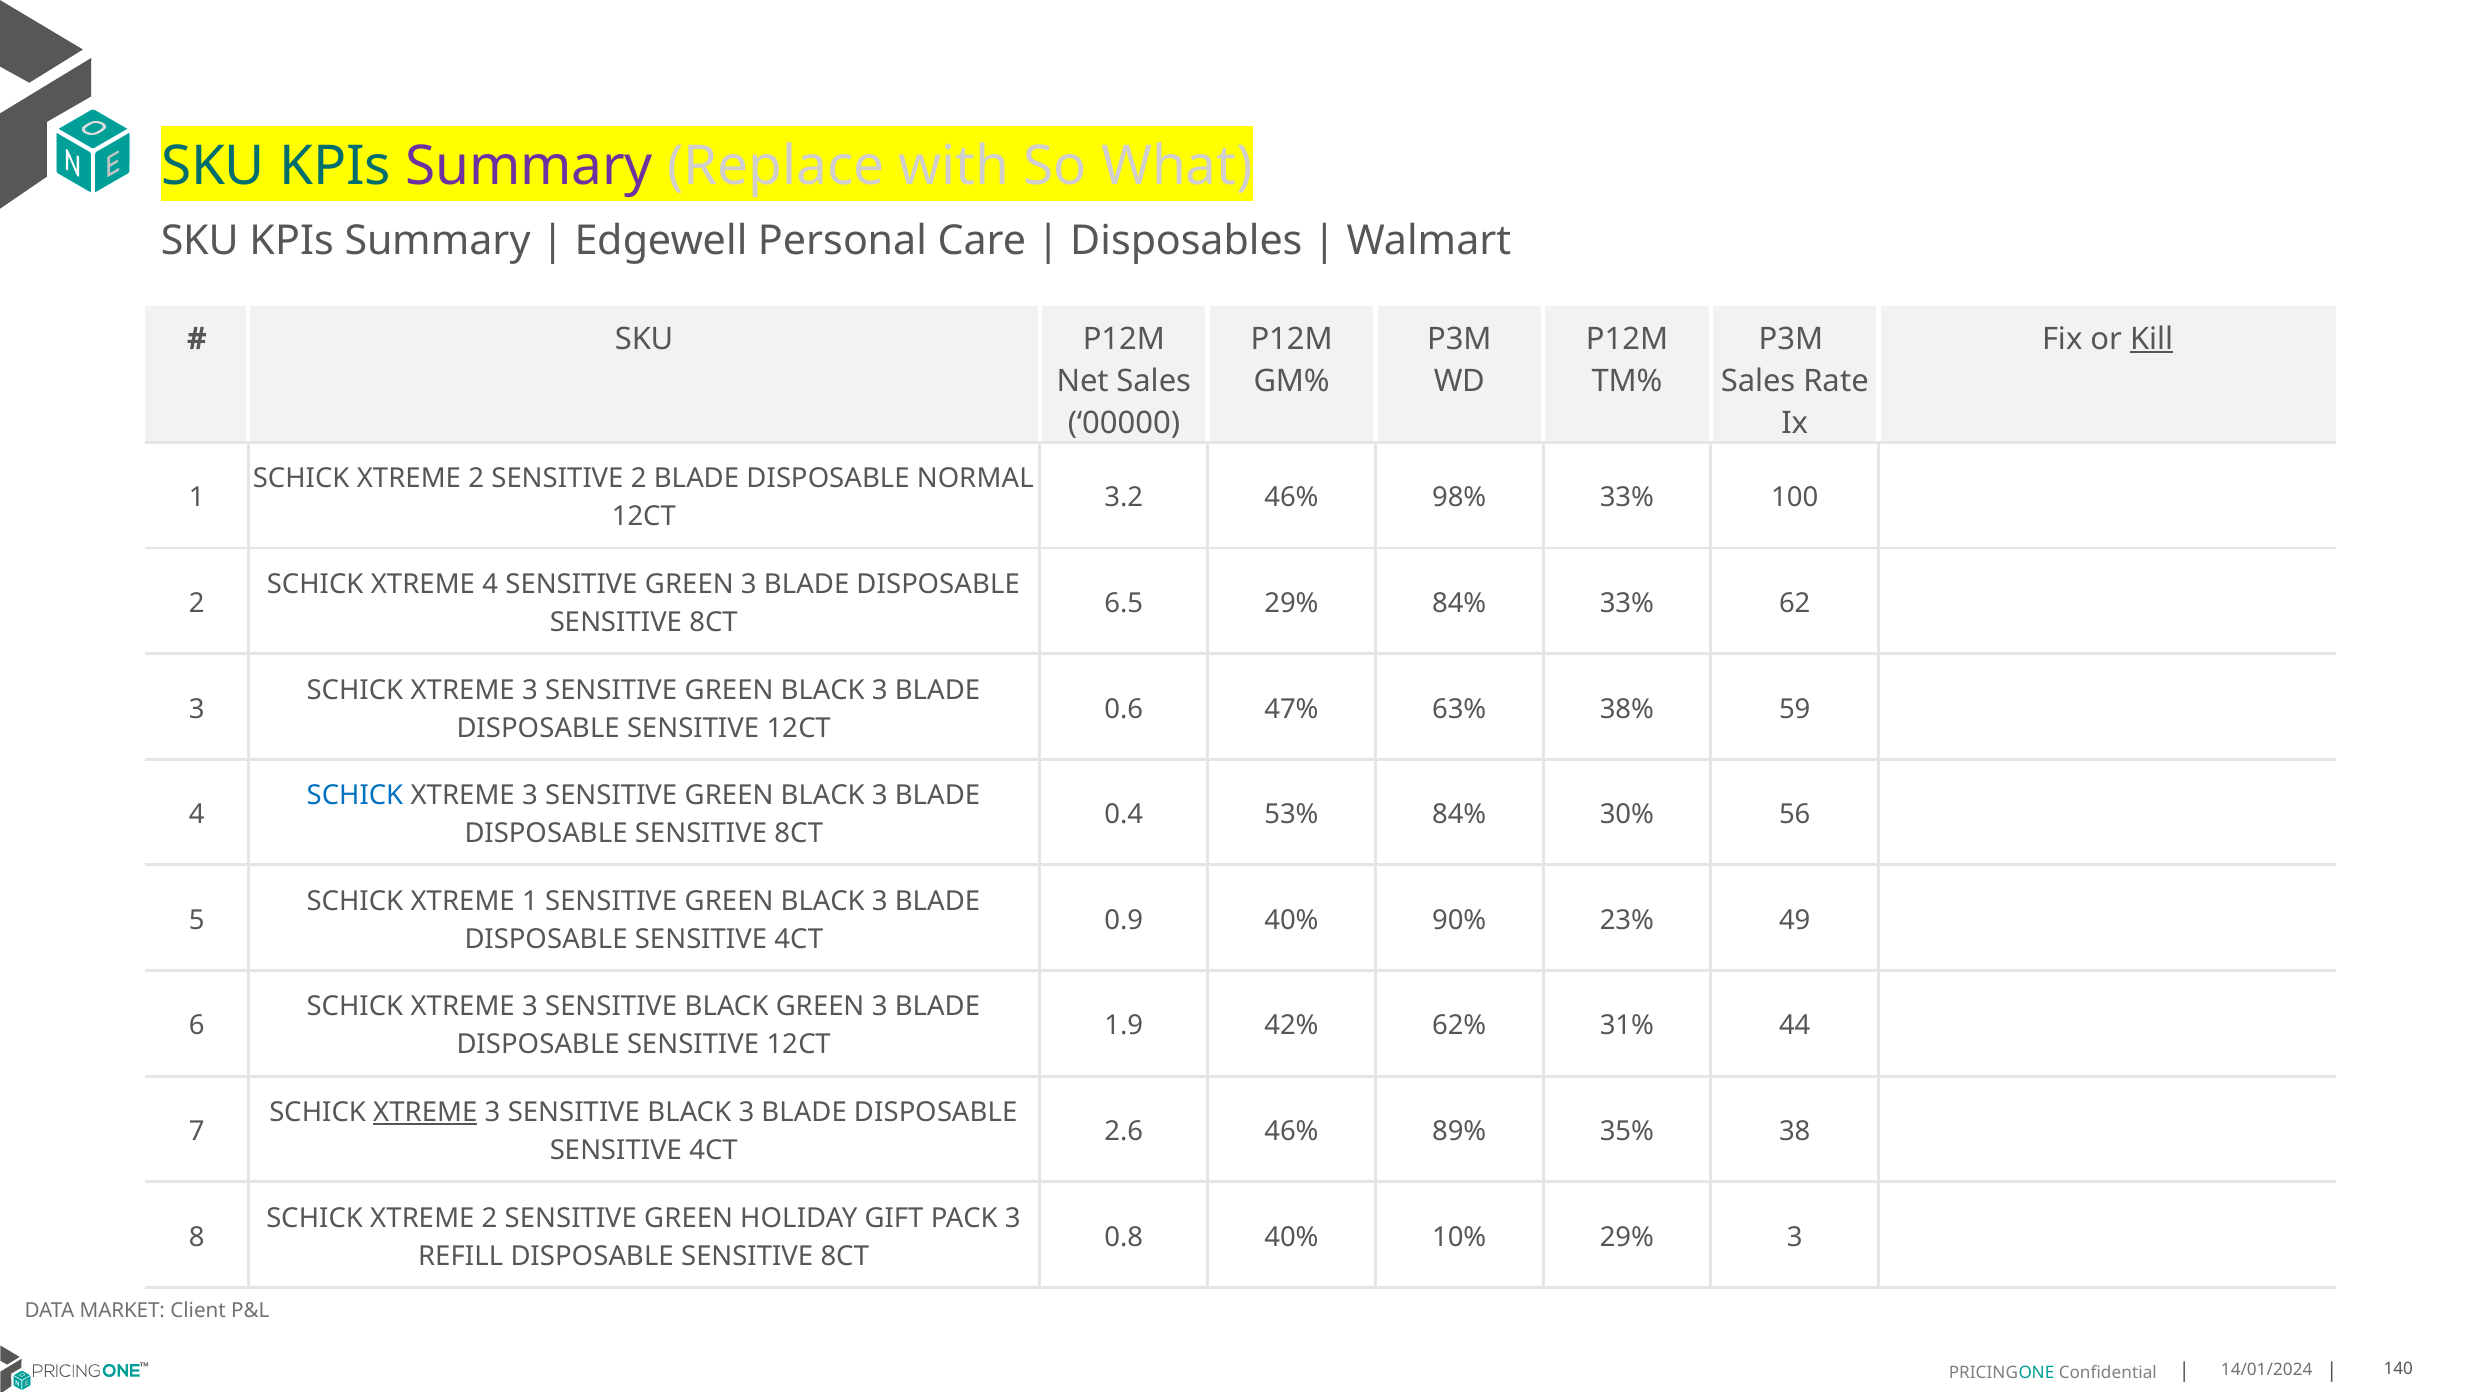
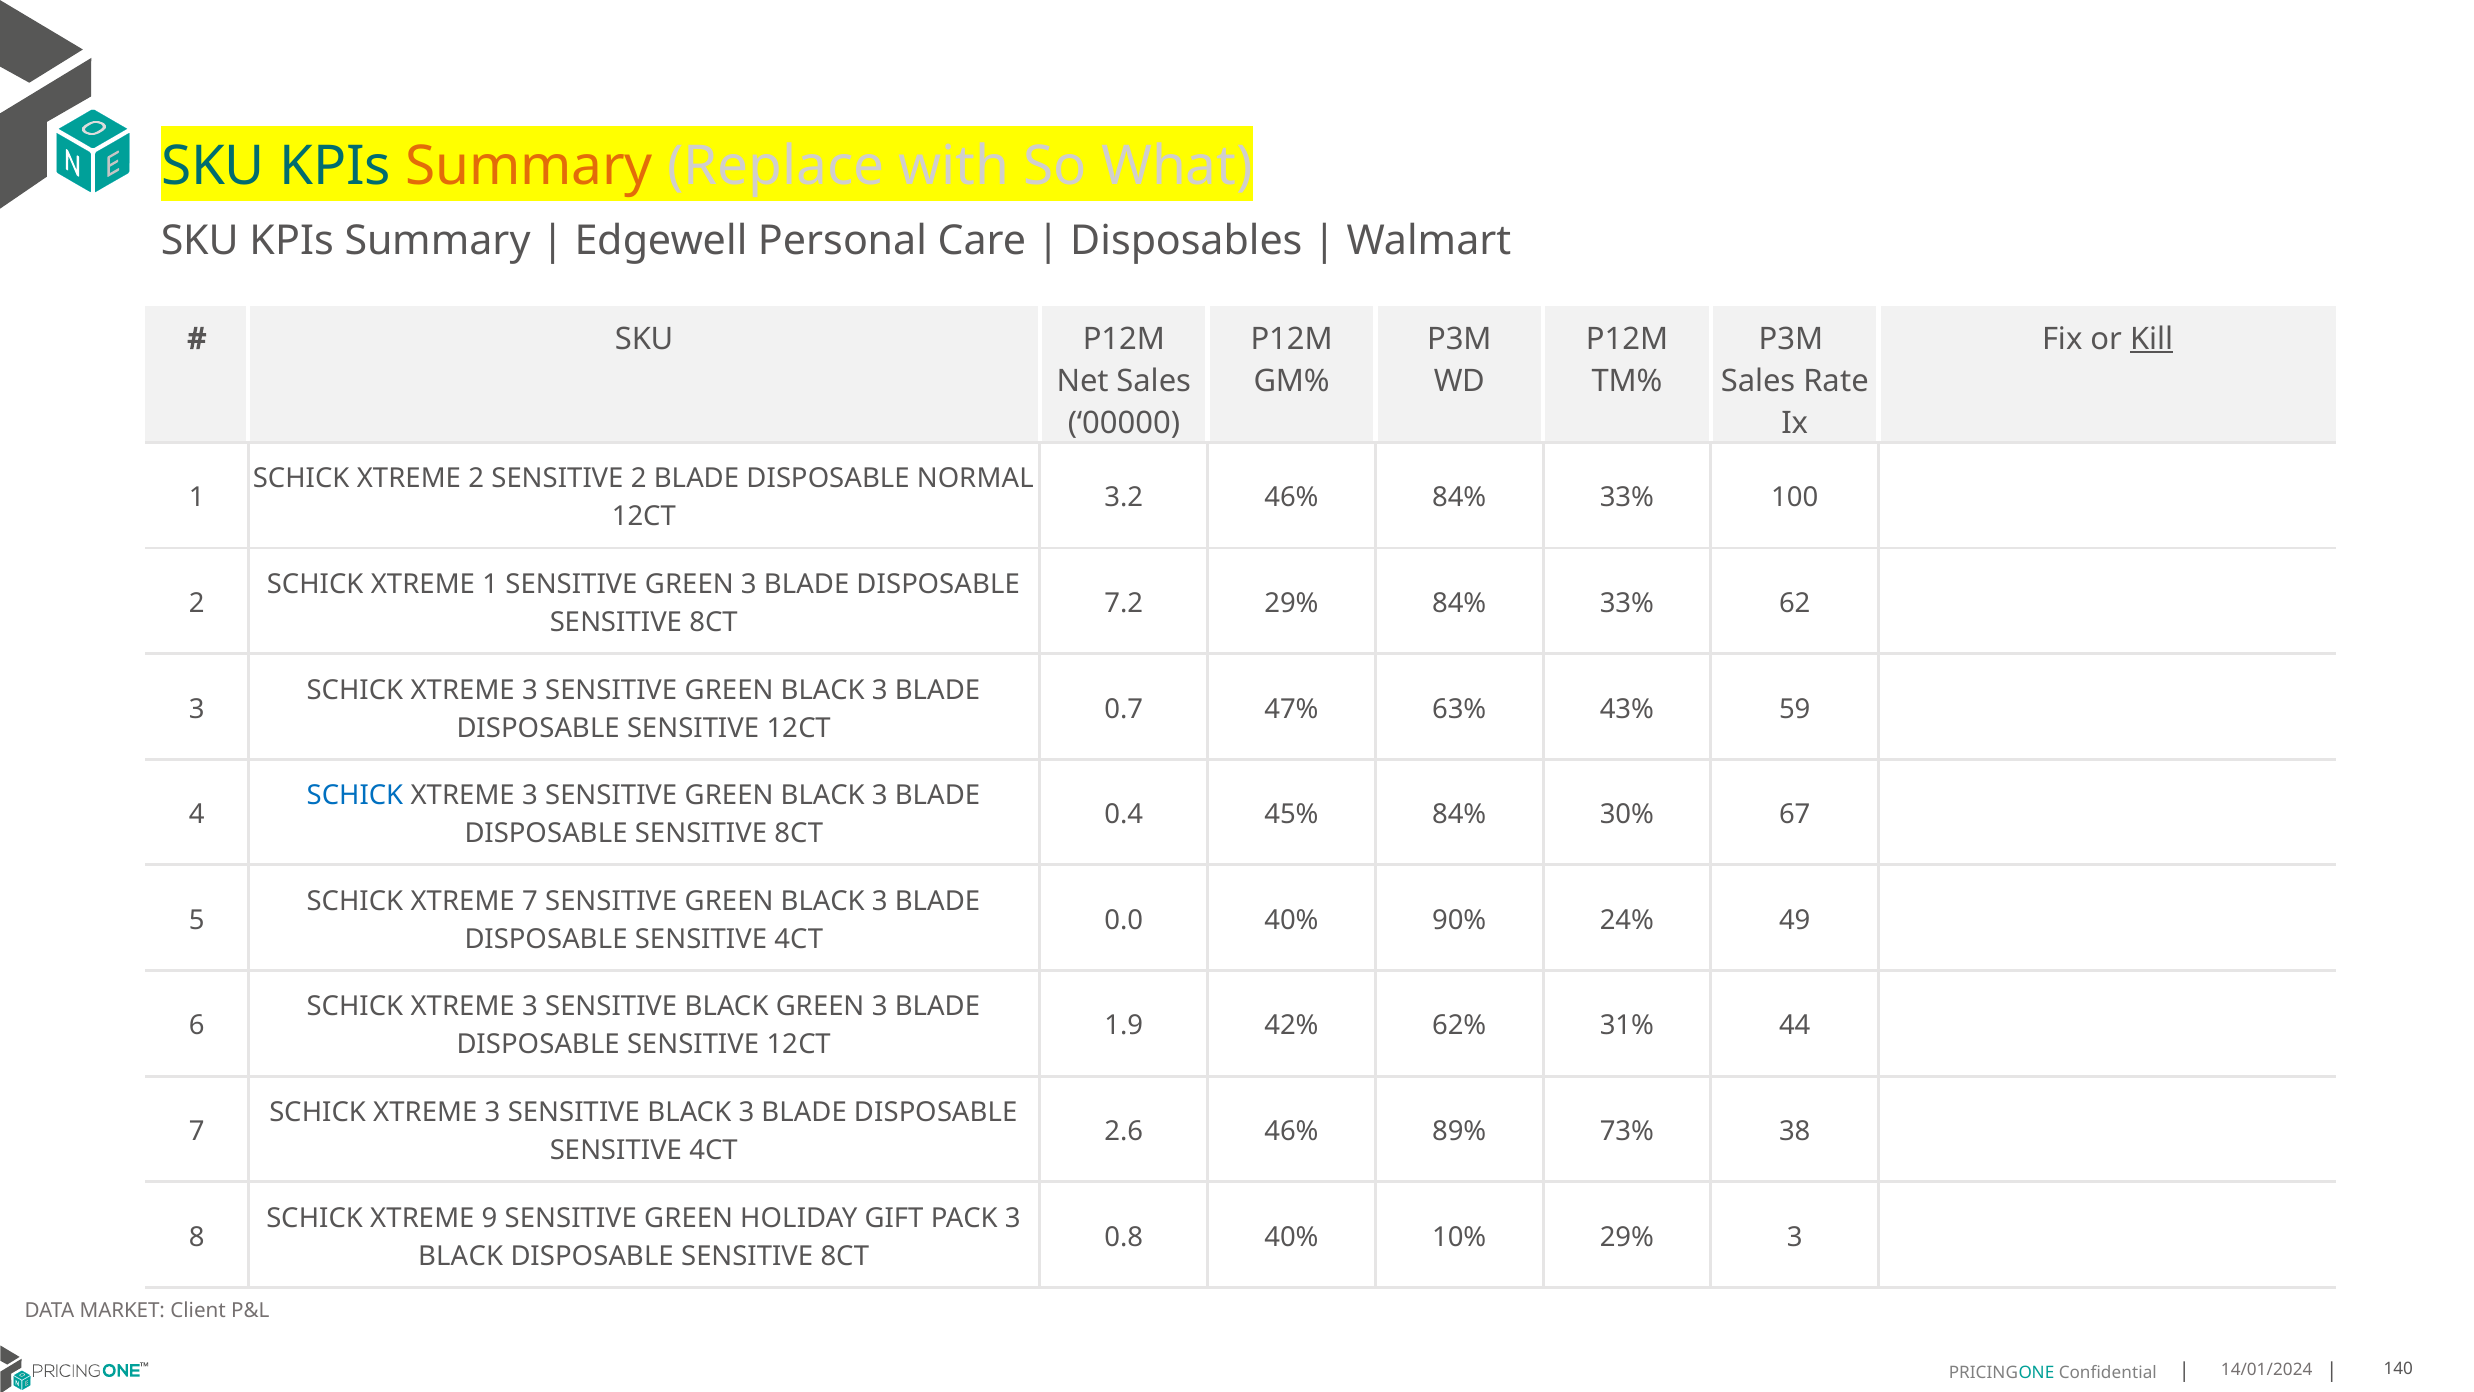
Summary colour: purple -> orange (529, 166)
46% 98%: 98% -> 84% (1459, 498)
XTREME 4: 4 -> 1 (490, 584)
6.5: 6.5 -> 7.2 (1124, 603)
0.6: 0.6 -> 0.7 (1124, 709)
38%: 38% -> 43% (1627, 709)
53%: 53% -> 45% (1291, 814)
56: 56 -> 67 (1795, 814)
XTREME 1: 1 -> 7 (530, 901)
0.9: 0.9 -> 0.0 (1124, 920)
23%: 23% -> 24% (1627, 920)
XTREME underline: present -> none (425, 1112)
35%: 35% -> 73% (1627, 1131)
2: 2 -> 9 (490, 1218)
REFILL: REFILL -> BLACK (461, 1256)
